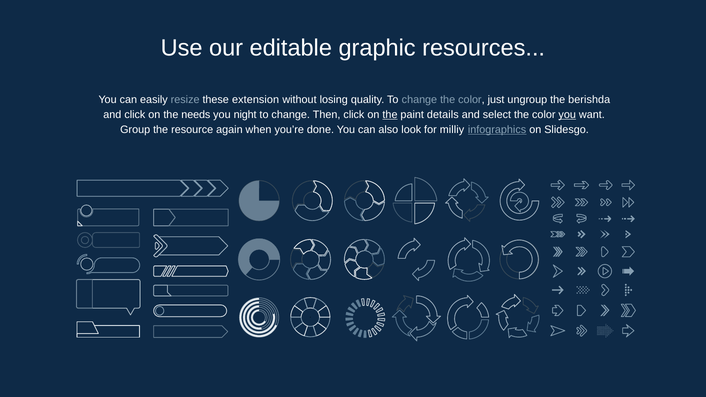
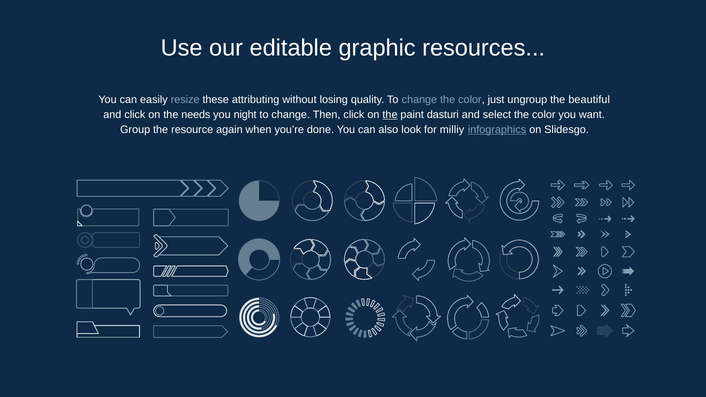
extension: extension -> attributing (256, 100)
berishda: berishda -> beautiful (589, 100)
details: details -> dasturi (443, 115)
you underline: present -> none (567, 115)
